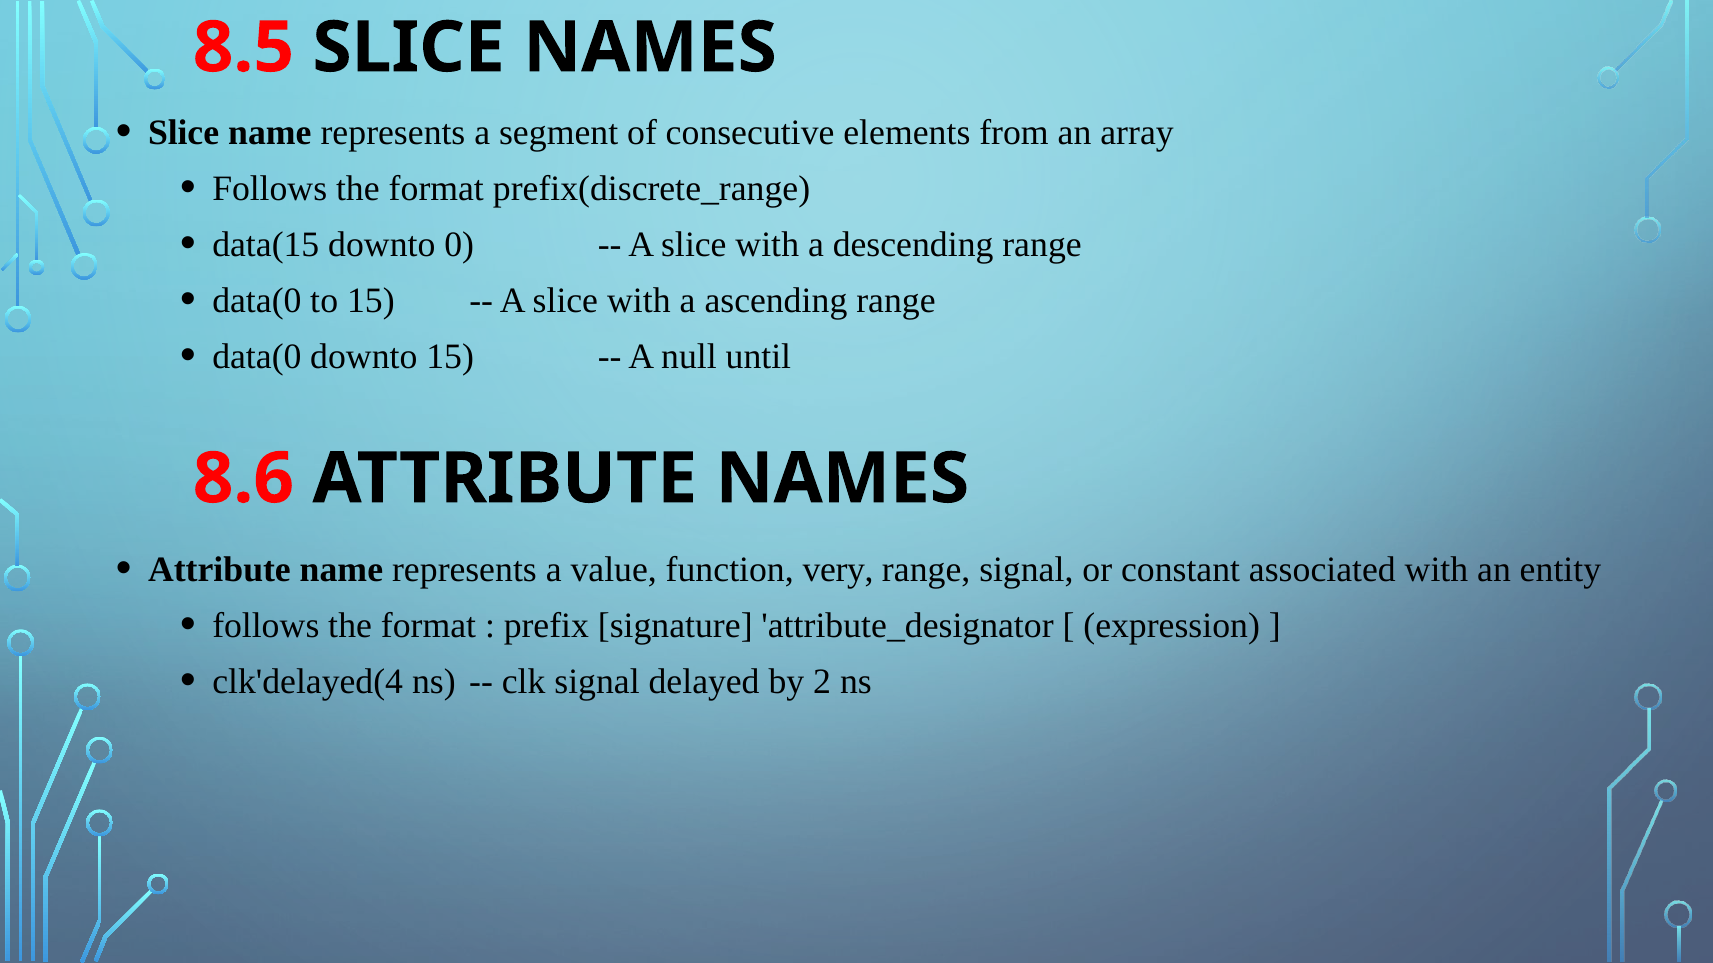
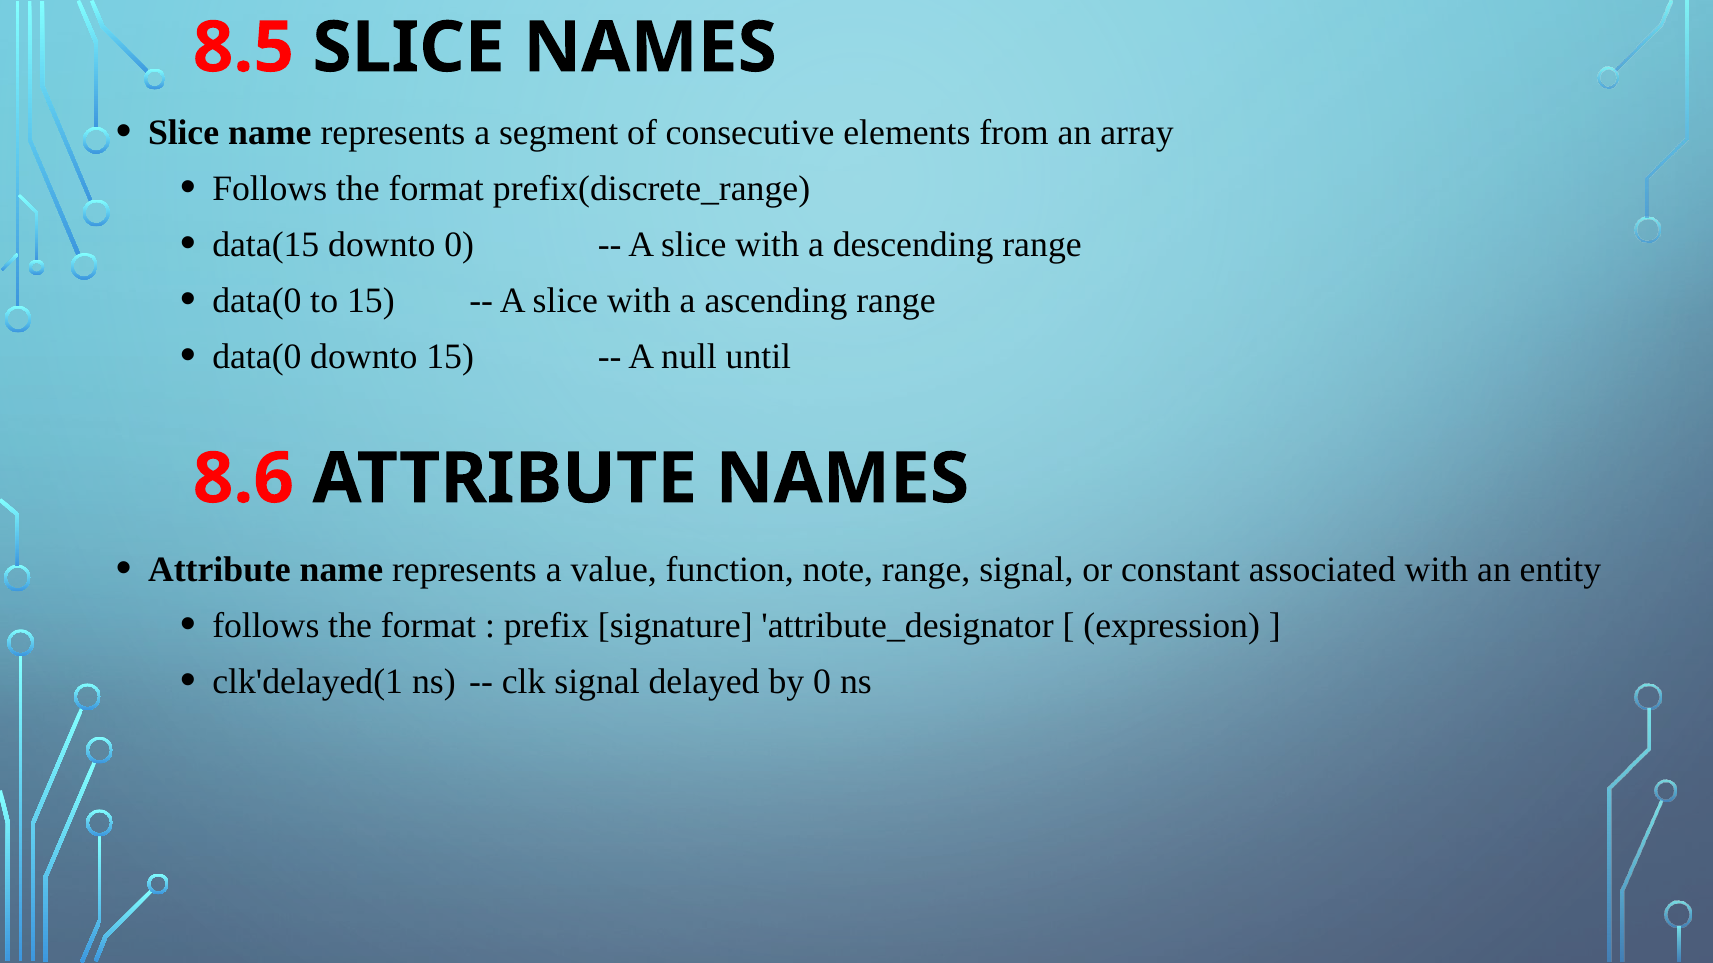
very: very -> note (838, 570)
clk'delayed(4: clk'delayed(4 -> clk'delayed(1 (308, 682)
by 2: 2 -> 0 (822, 682)
